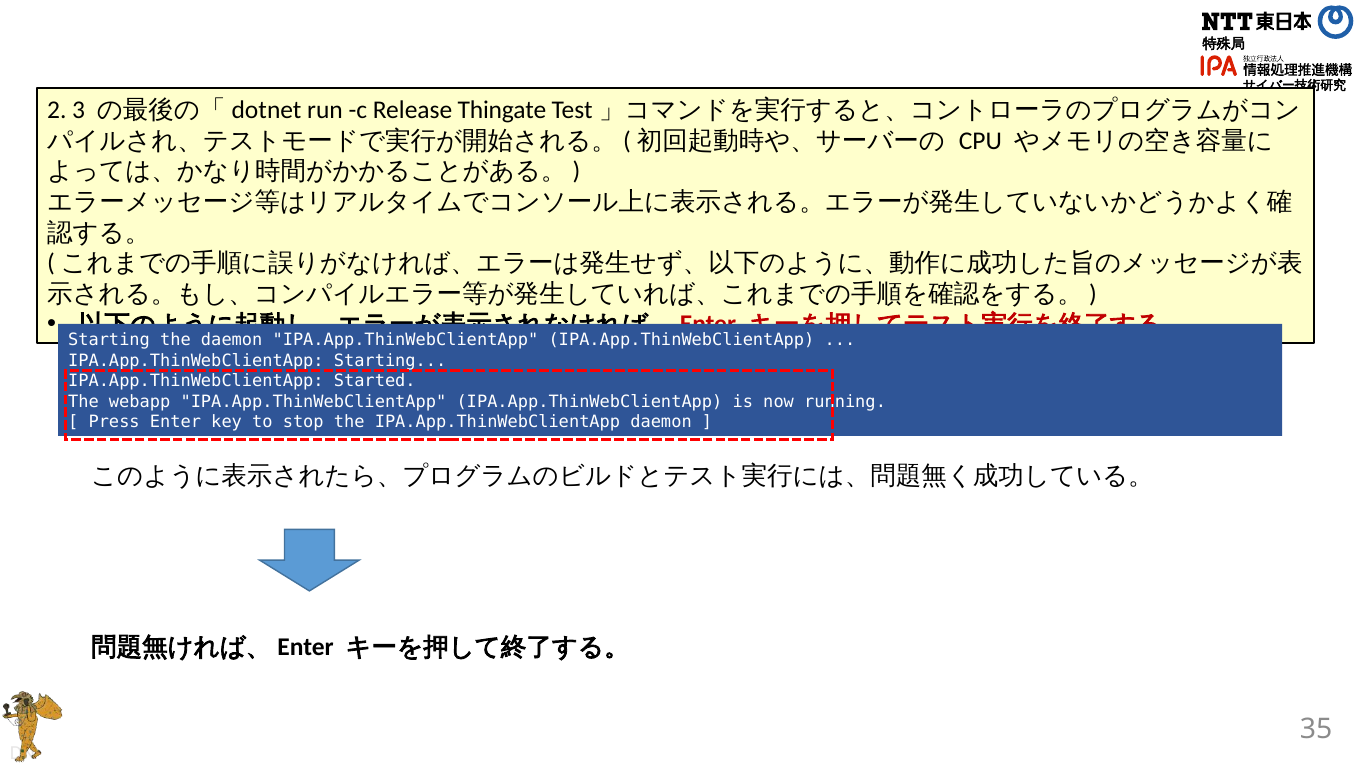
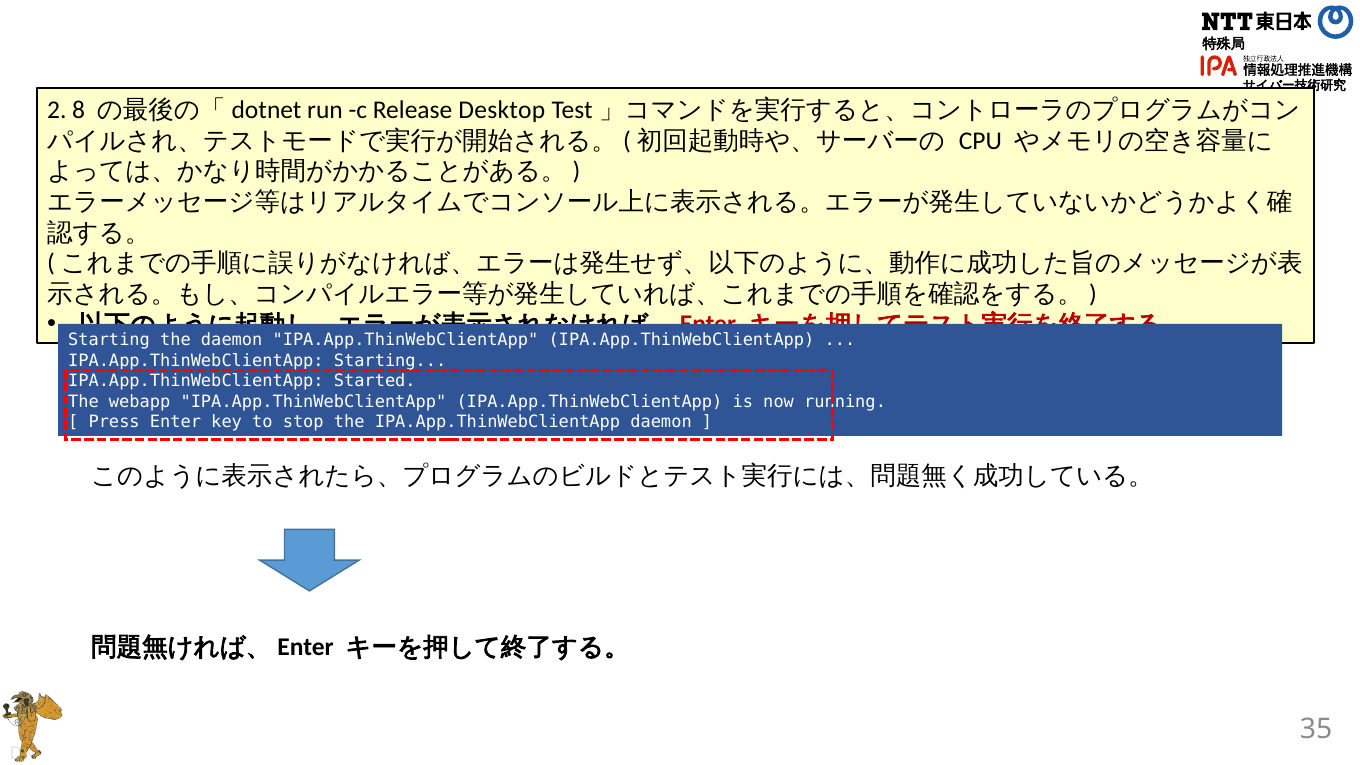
3: 3 -> 8 (78, 110)
Thingate: Thingate -> Desktop (502, 110)
